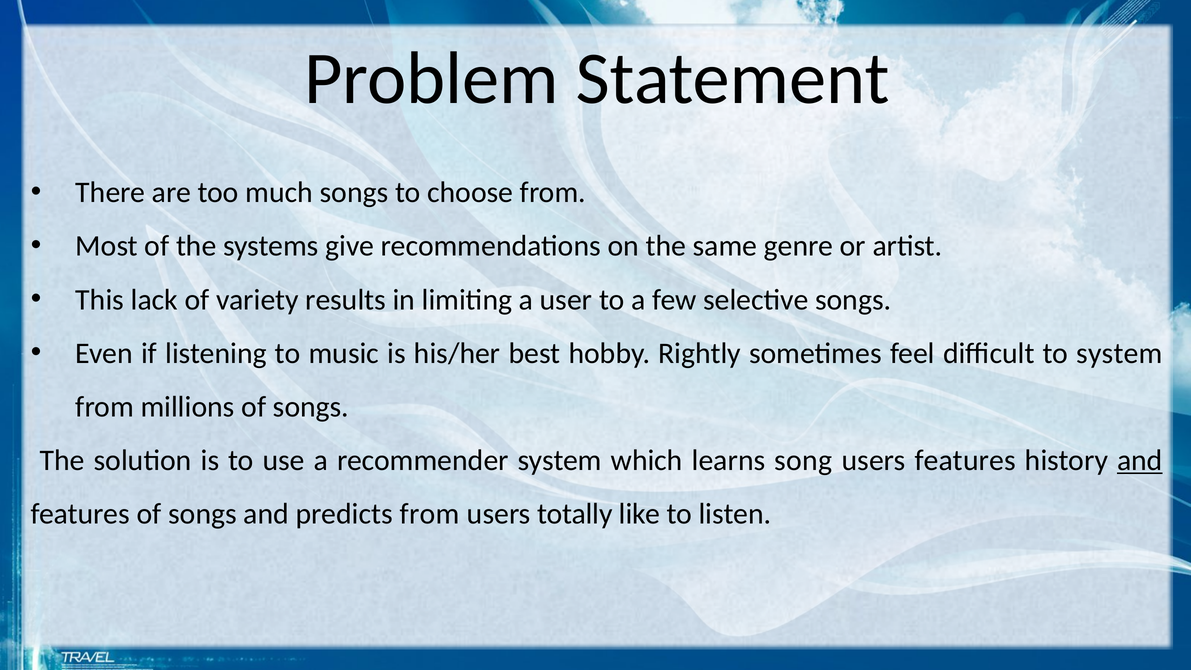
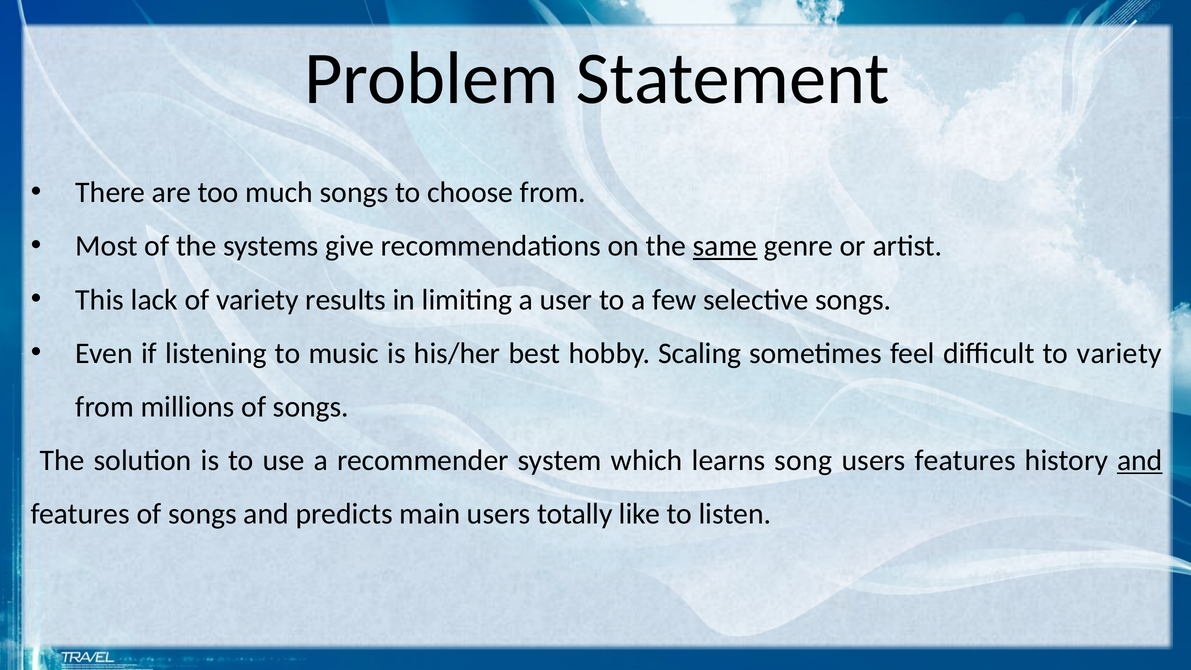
same underline: none -> present (725, 246)
Rightly: Rightly -> Scaling (700, 353)
to system: system -> variety (1119, 353)
predicts from: from -> main (430, 514)
